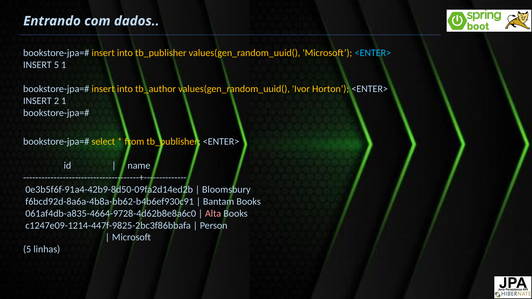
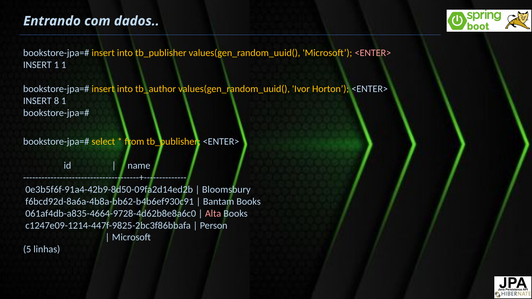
<ENTER> colour: light blue -> pink (373, 53)
INSERT 5: 5 -> 1 (56, 65)
2: 2 -> 8 (56, 101)
